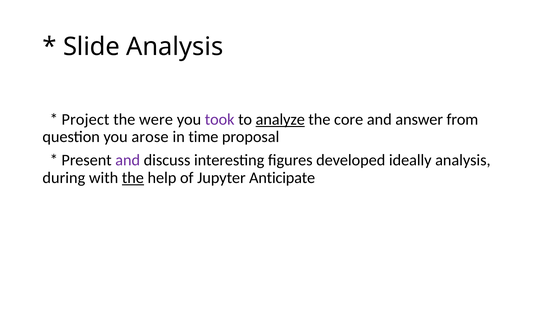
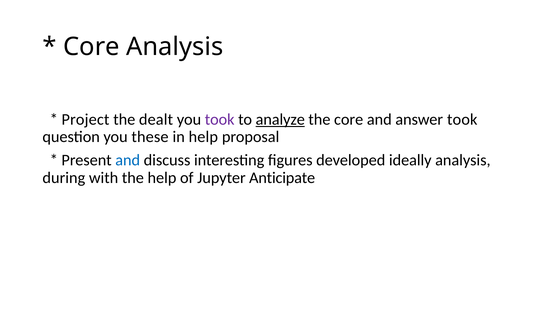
Slide: Slide -> Core (91, 47)
were: were -> dealt (156, 119)
answer from: from -> took (462, 119)
arose: arose -> these (150, 137)
in time: time -> help (203, 137)
and colour: purple -> blue (128, 160)
the underline: present -> none (133, 178)
